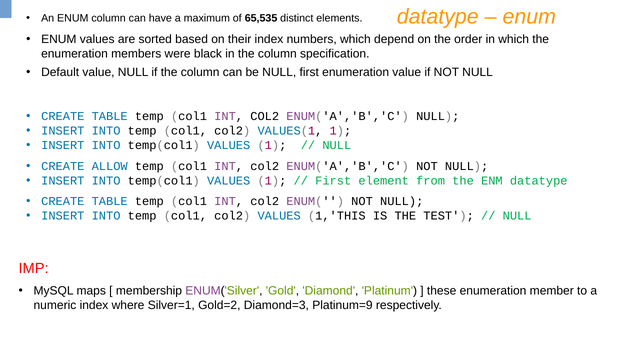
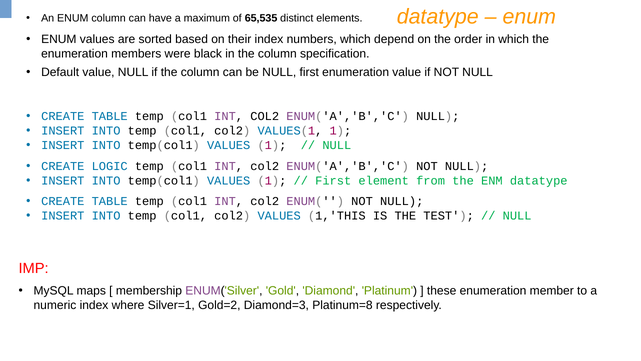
ALLOW: ALLOW -> LOGIC (110, 166)
Platinum=9: Platinum=9 -> Platinum=8 (342, 305)
